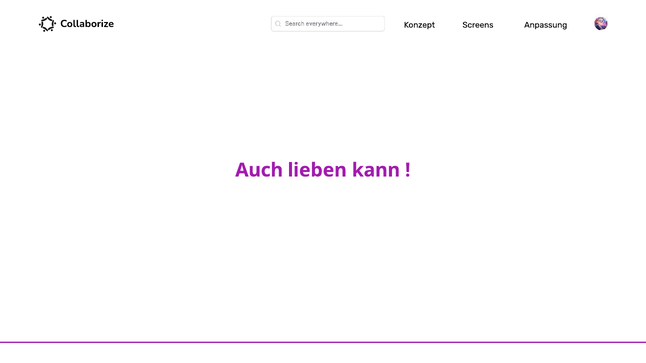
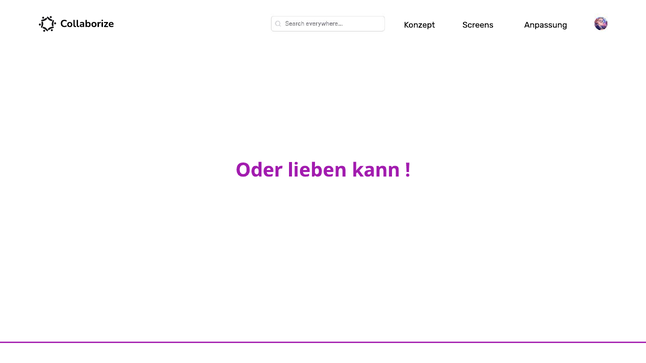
Auch: Auch -> Oder (259, 170)
